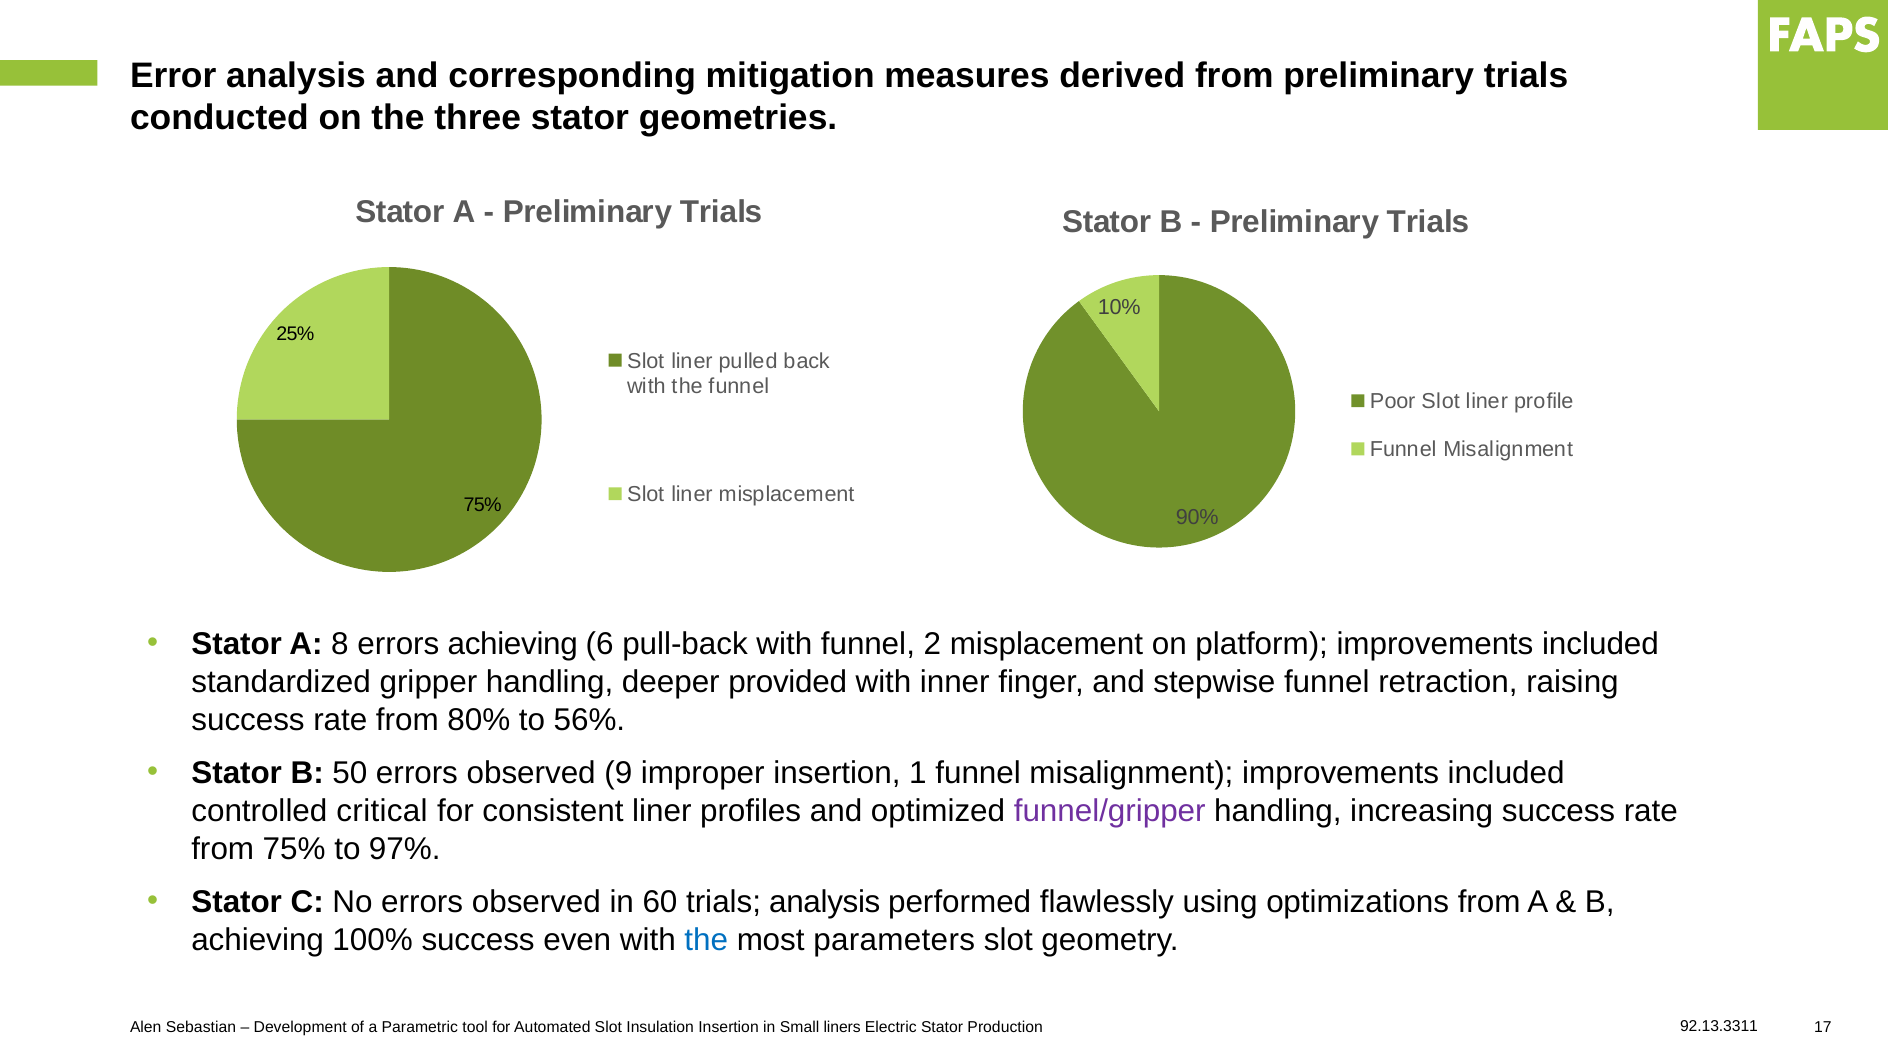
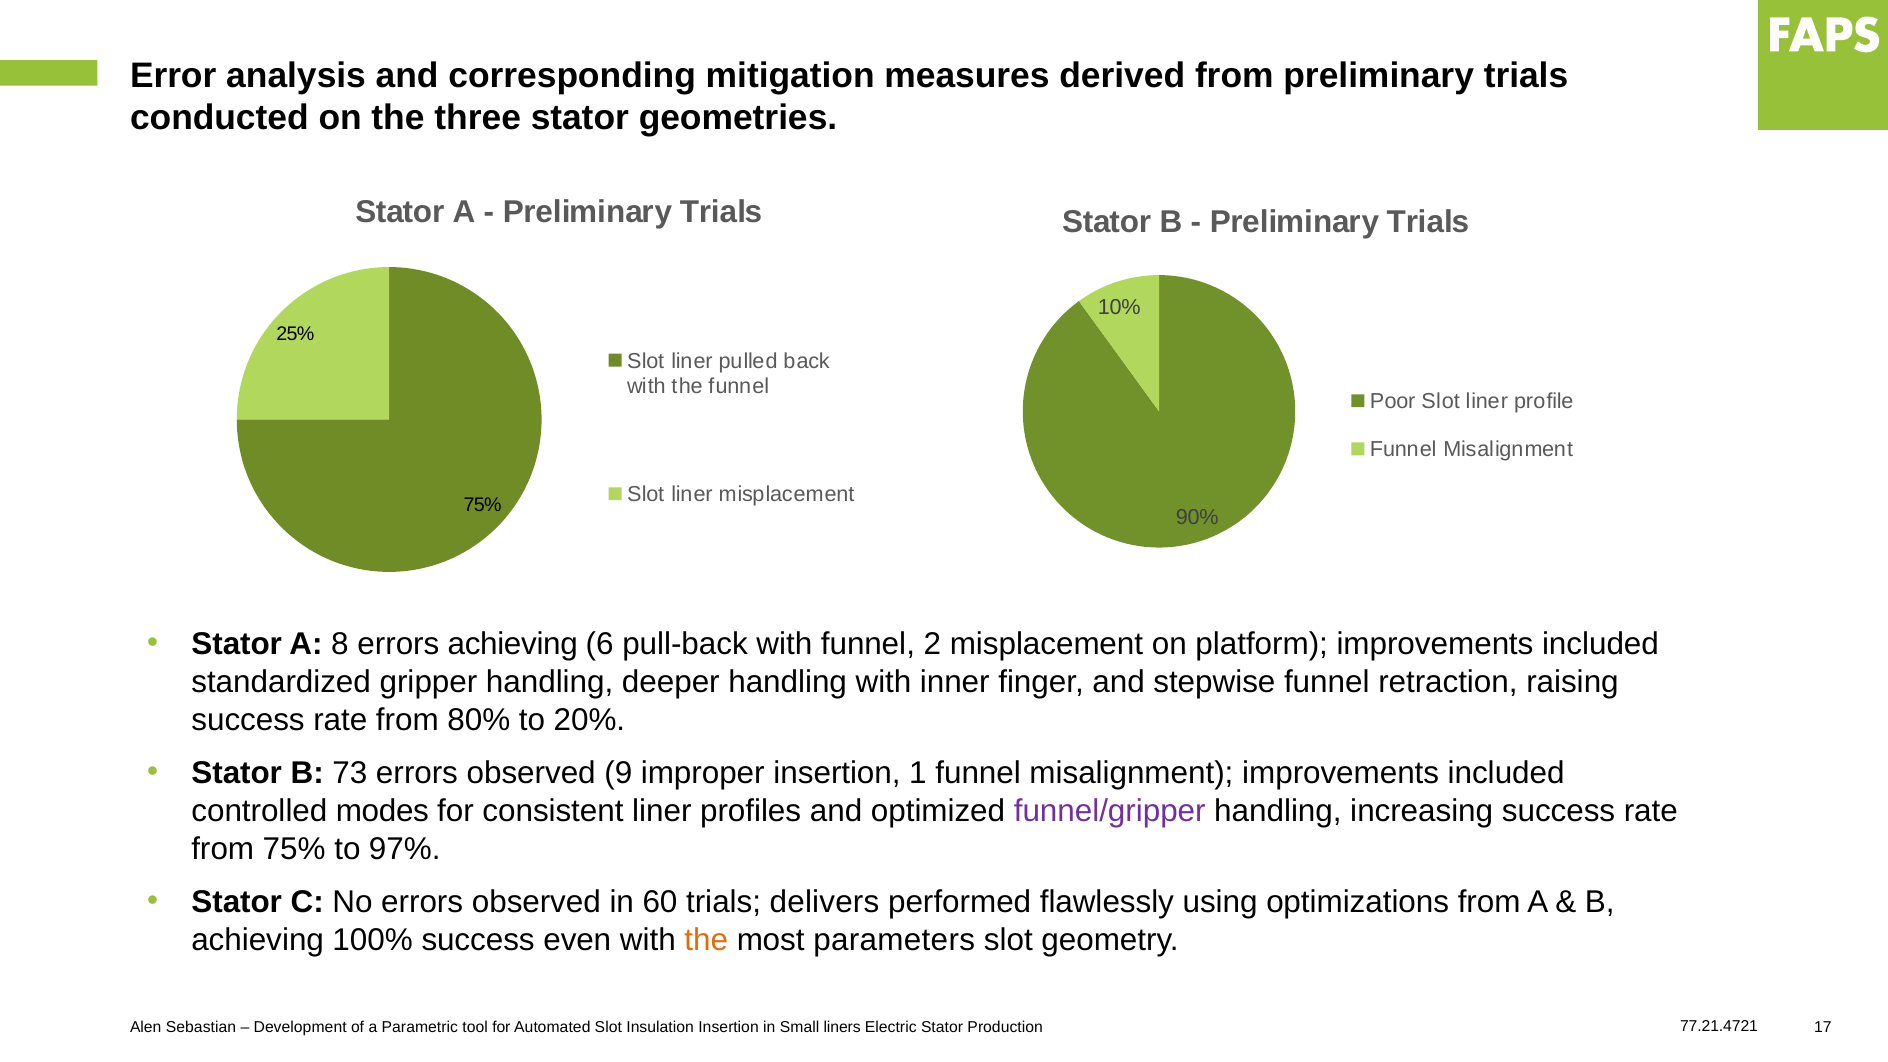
deeper provided: provided -> handling (788, 682)
56%: 56% -> 20% (589, 720)
50: 50 -> 73 (350, 773)
critical: critical -> modes (382, 811)
trials analysis: analysis -> delivers (825, 902)
the colour: blue -> orange (706, 940)
92.13.3311: 92.13.3311 -> 77.21.4721 (1719, 1027)
